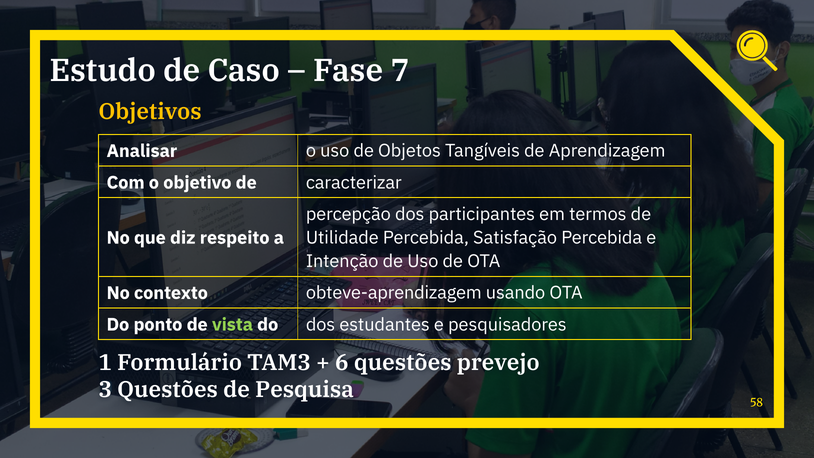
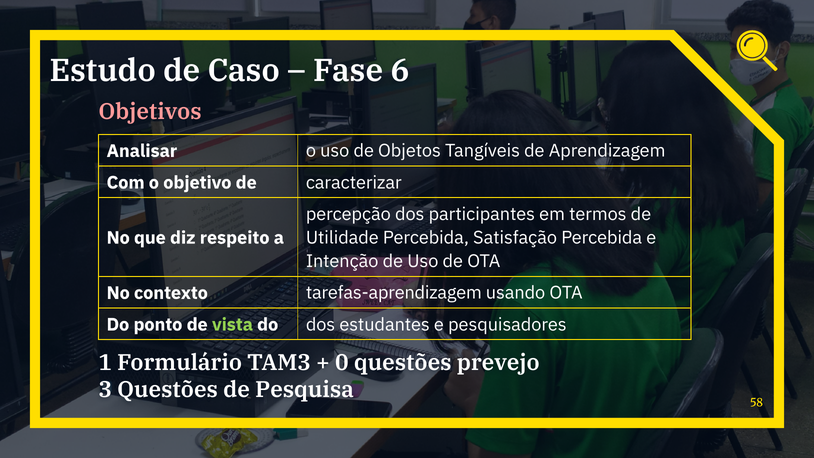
7: 7 -> 6 (400, 71)
Objetivos colour: yellow -> pink (150, 112)
obteve-aprendizagem: obteve-aprendizagem -> tarefas-aprendizagem (394, 293)
6: 6 -> 0 (342, 363)
